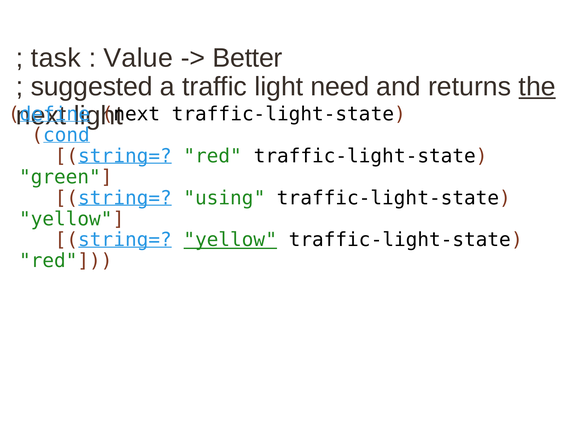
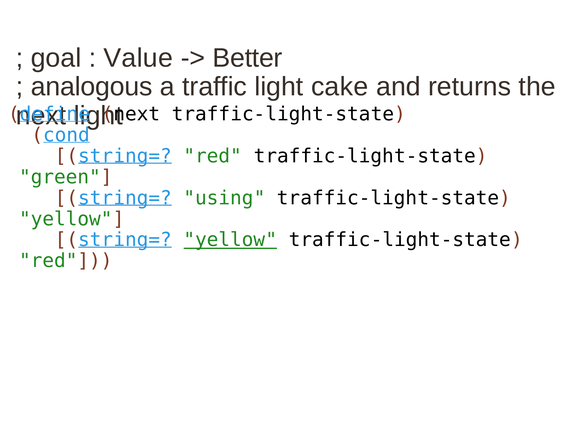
task: task -> goal (56, 58)
suggested: suggested -> analogous (92, 87)
need: need -> cake (340, 87)
the underline: present -> none (537, 87)
